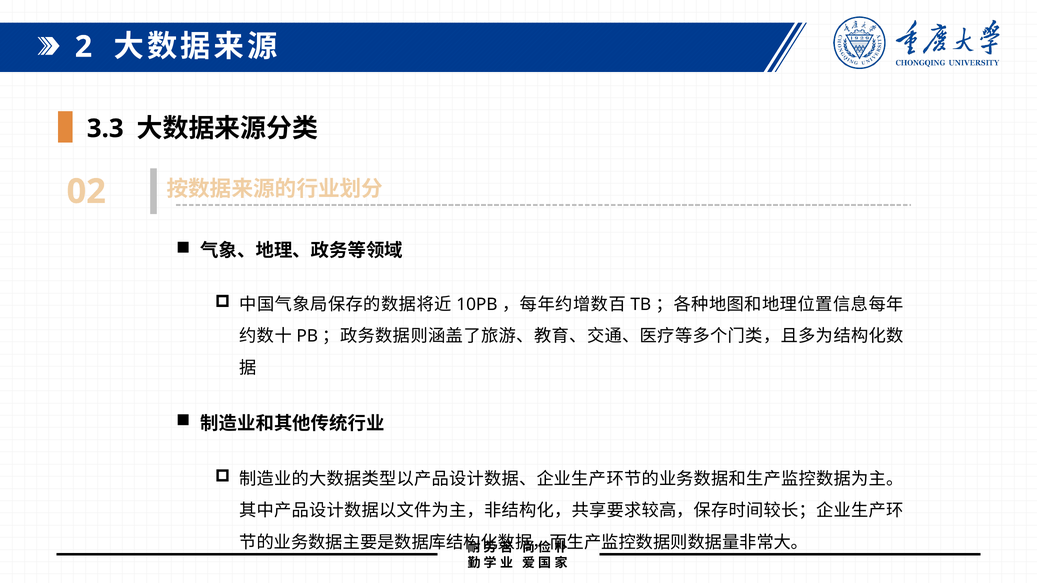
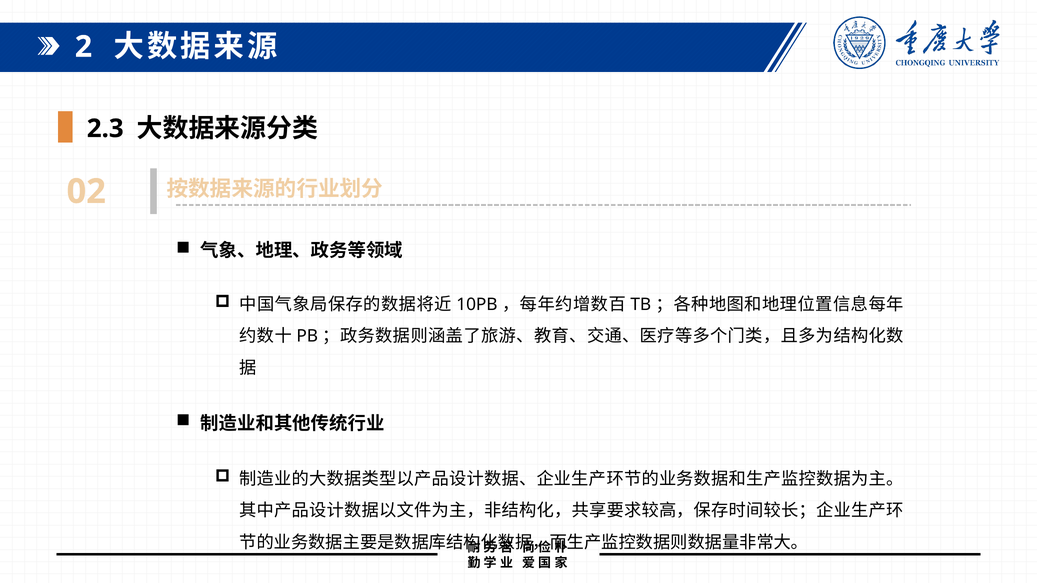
3.3: 3.3 -> 2.3 (105, 129)
